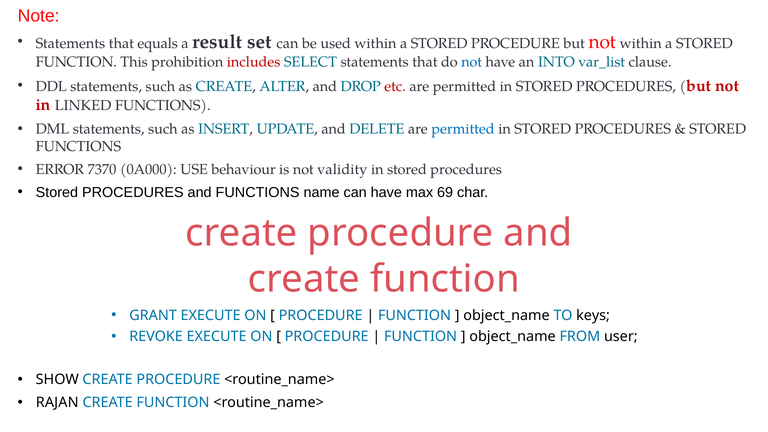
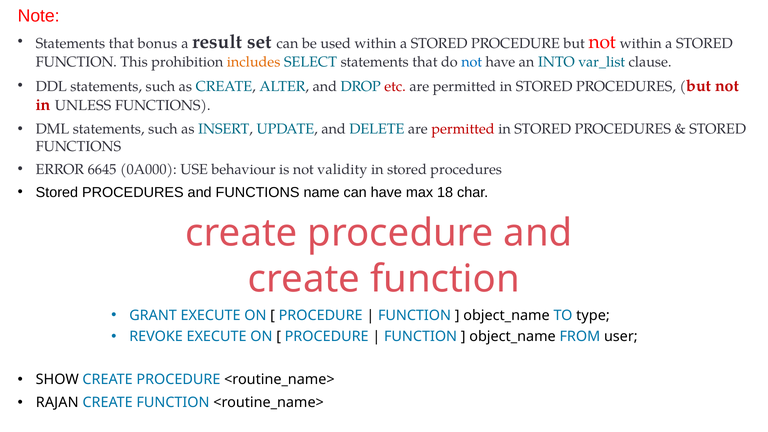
equals: equals -> bonus (158, 44)
includes colour: red -> orange (254, 62)
LINKED: LINKED -> UNLESS (83, 106)
permitted colour: blue -> red (463, 129)
7370: 7370 -> 6645 (102, 169)
69: 69 -> 18 (445, 192)
keys: keys -> type (593, 315)
